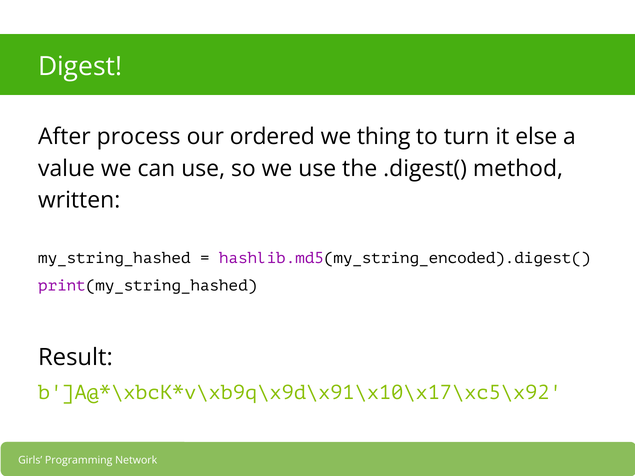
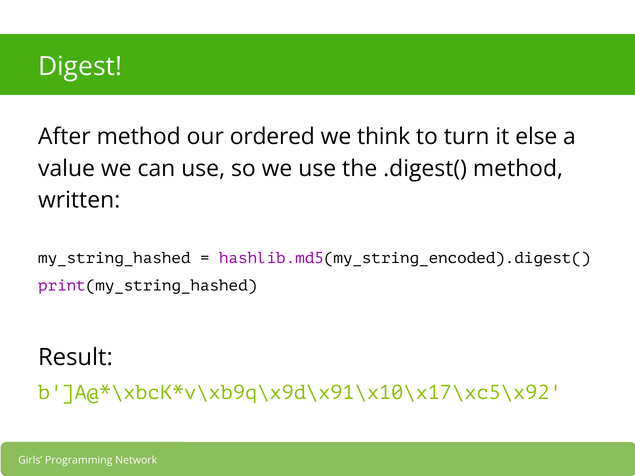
After process: process -> method (139, 137)
thing: thing -> think (384, 137)
